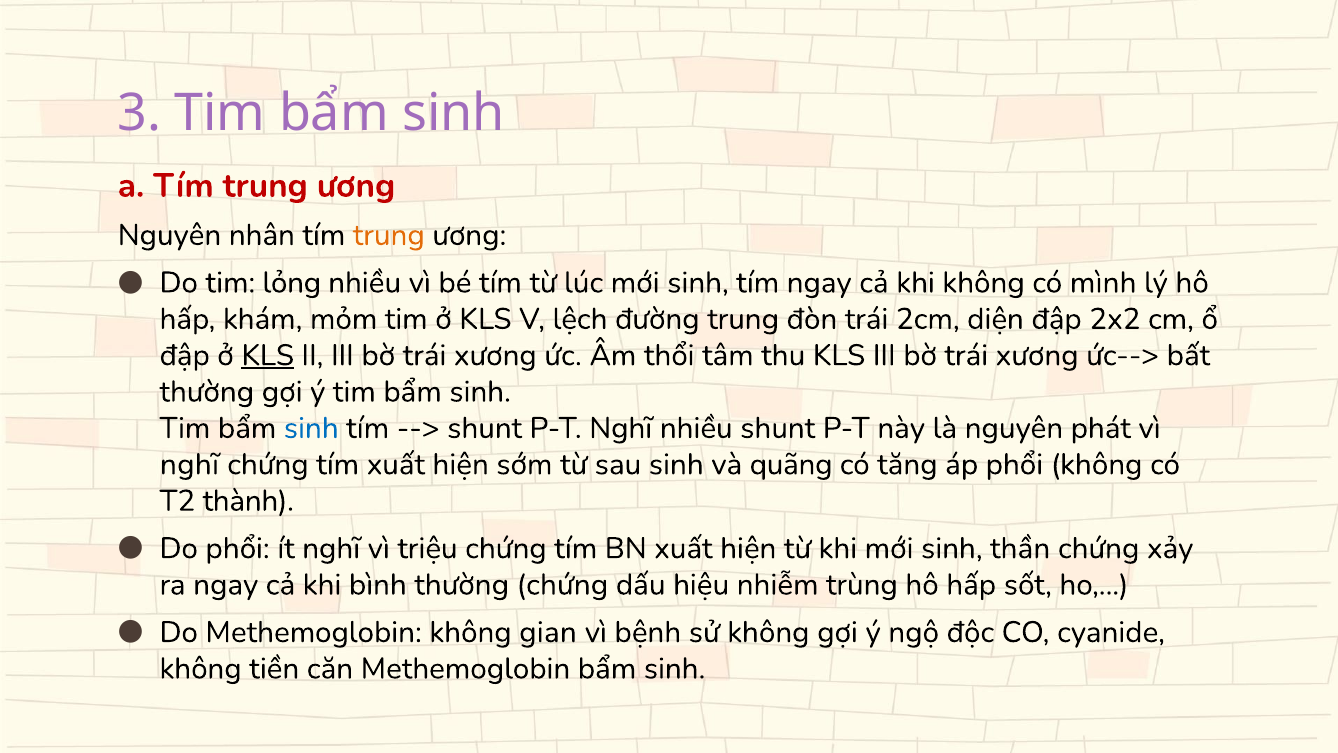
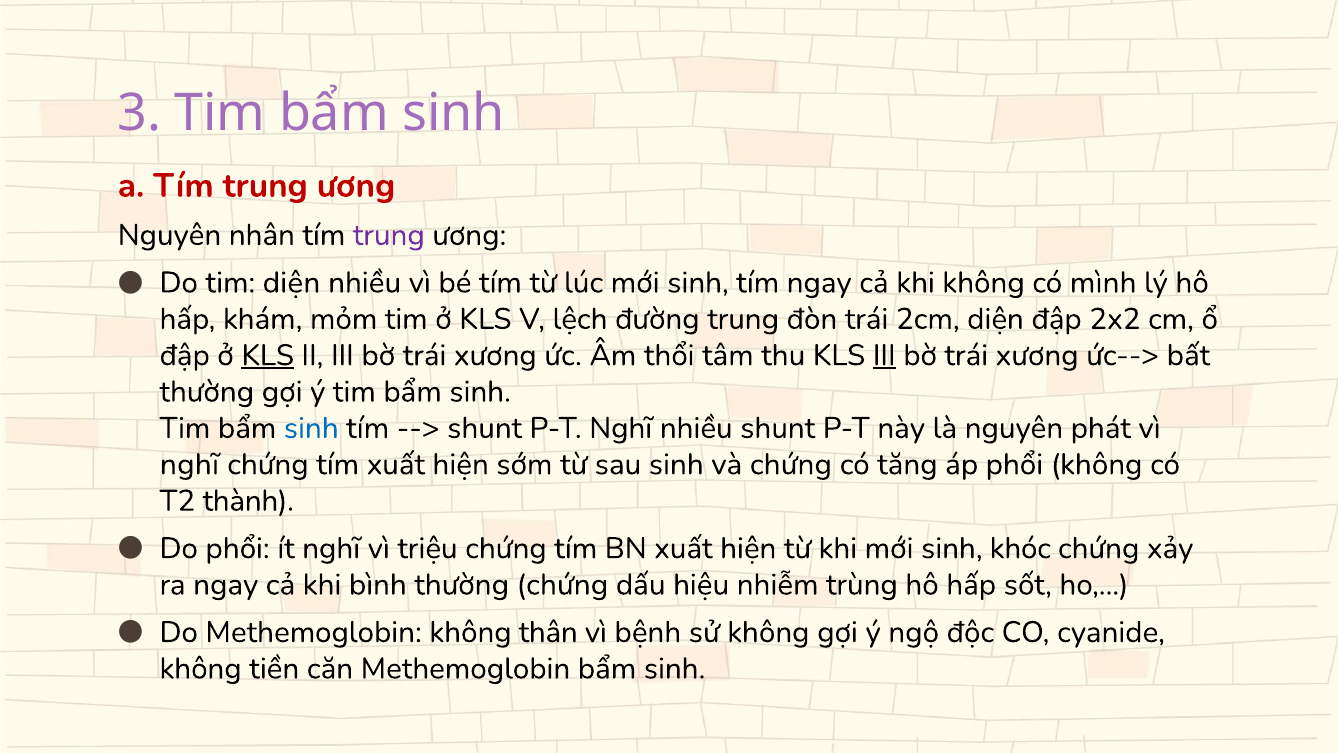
trung colour: orange -> purple (389, 235)
tim lỏng: lỏng -> diện (291, 283)
III underline: none -> present (884, 355)
và quãng: quãng -> chứng (791, 464)
thần: thần -> khóc (1020, 548)
gian: gian -> thân (548, 632)
